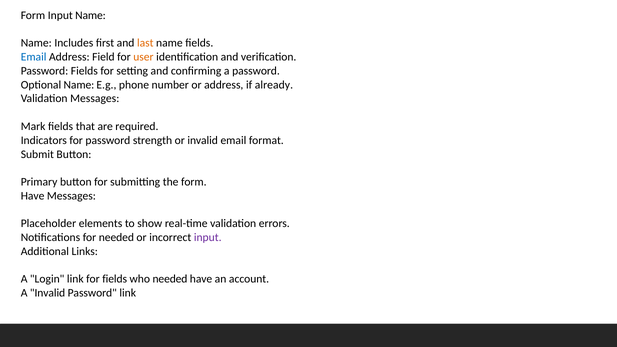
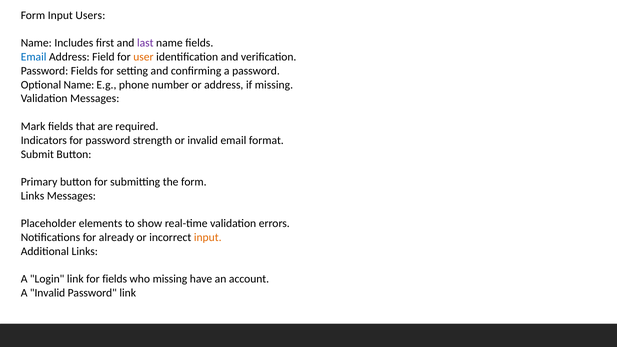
Input Name: Name -> Users (90, 15)
last colour: orange -> purple (145, 43)
if already: already -> missing (274, 85)
Have: Have -> Links (33, 196)
for needed: needed -> already (116, 238)
input colour: purple -> orange (208, 238)
who needed: needed -> missing (170, 279)
